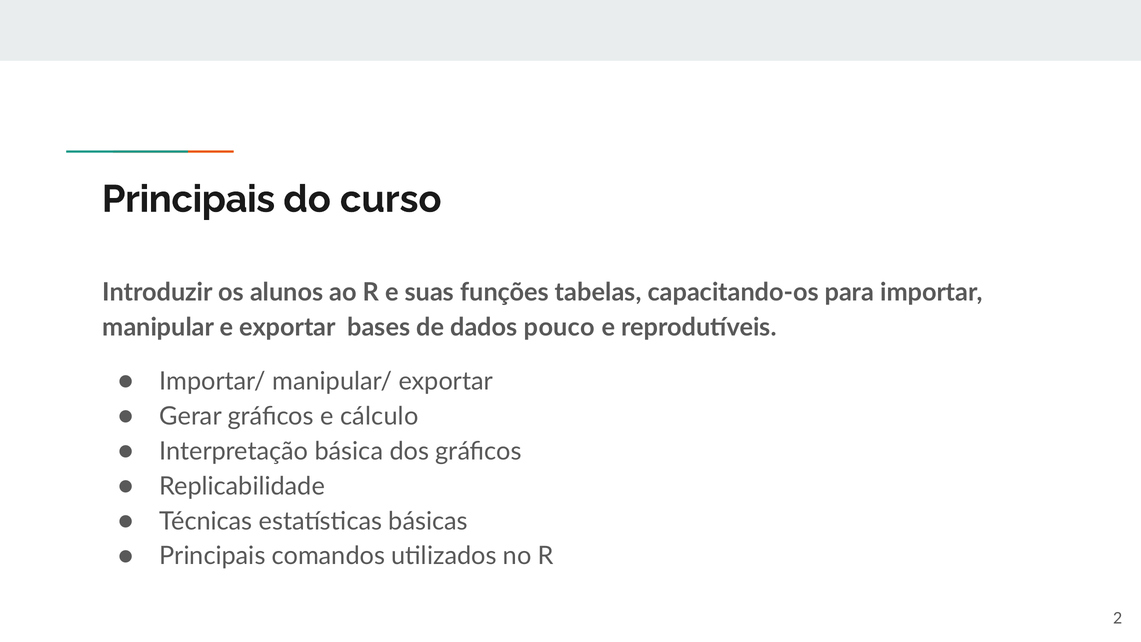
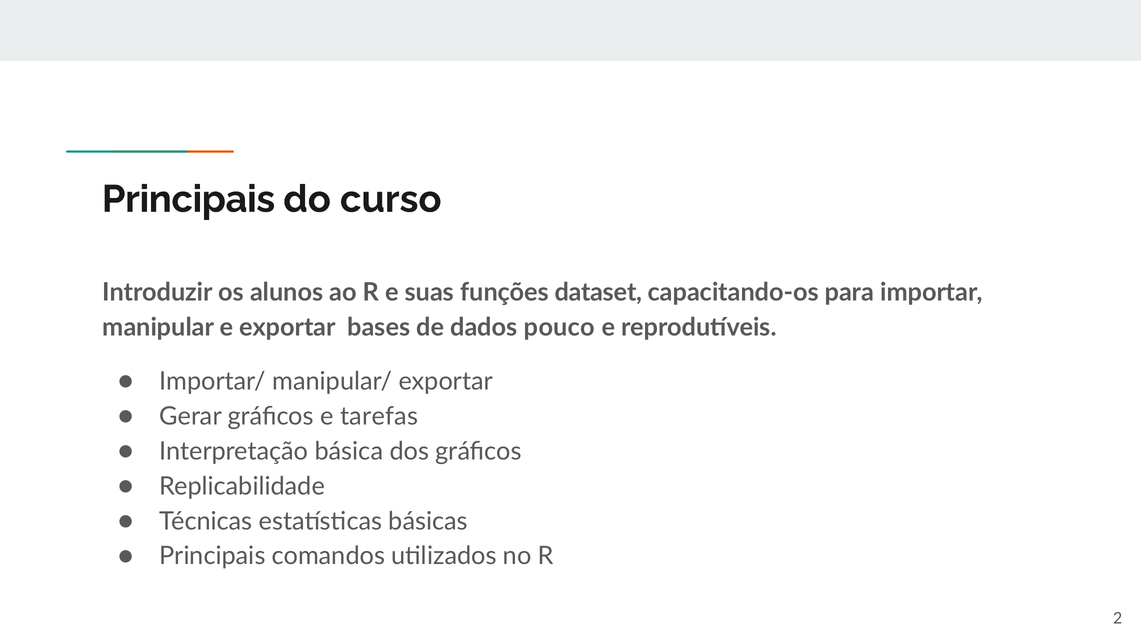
tabelas: tabelas -> dataset (598, 292)
cálculo: cálculo -> tarefas (379, 416)
